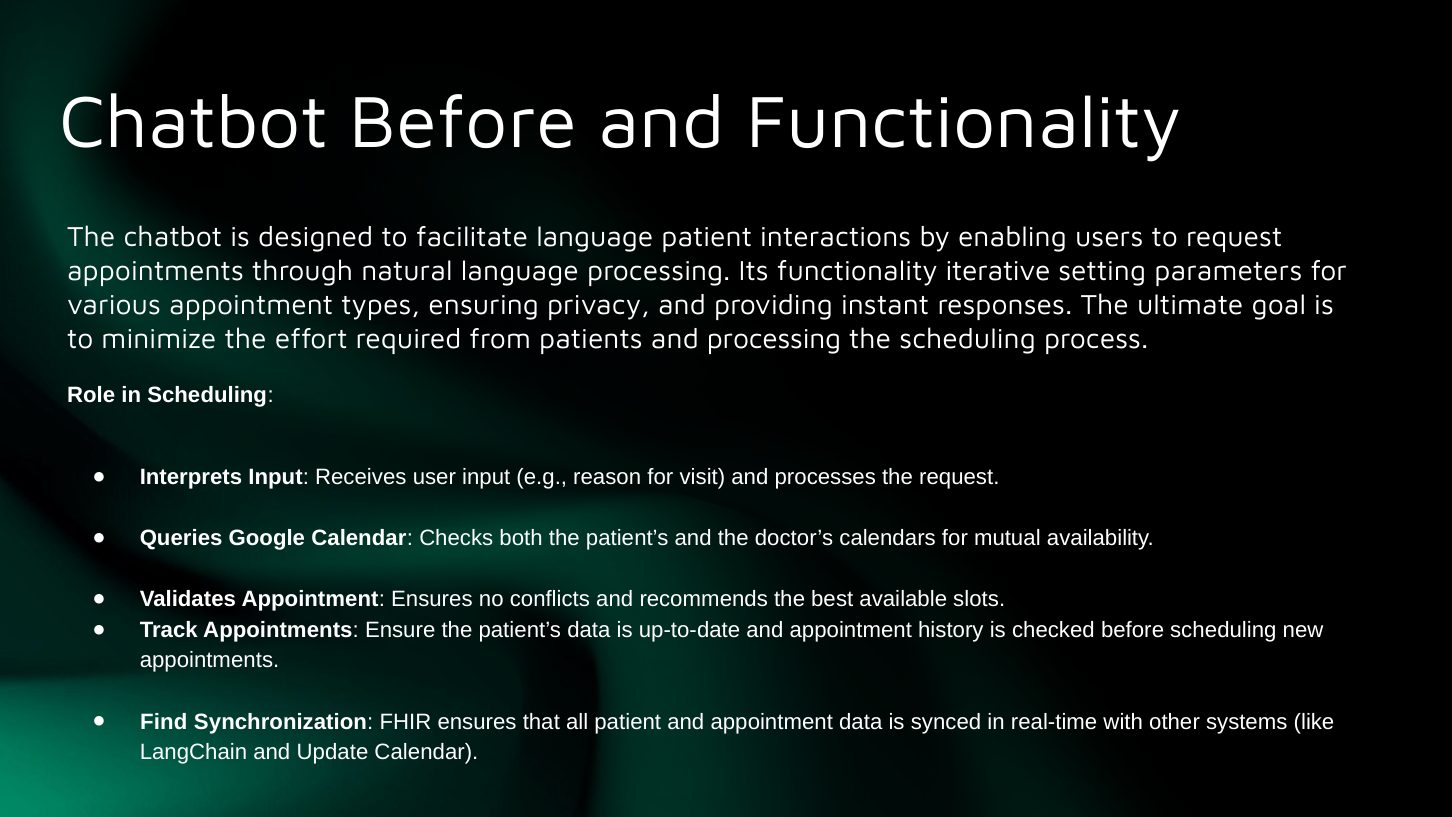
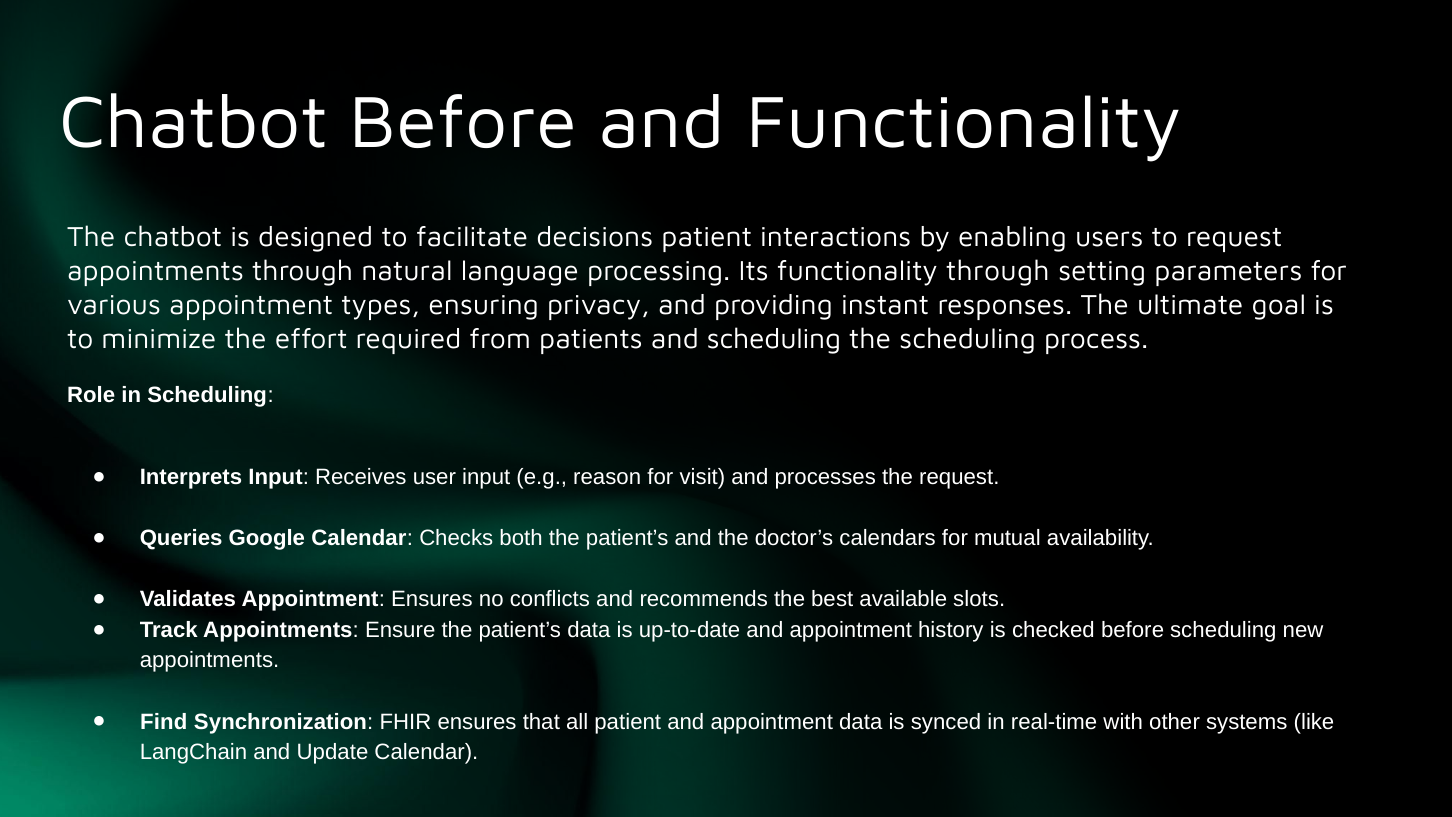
facilitate language: language -> decisions (595, 237)
functionality iterative: iterative -> through (998, 271)
and processing: processing -> scheduling (774, 339)
